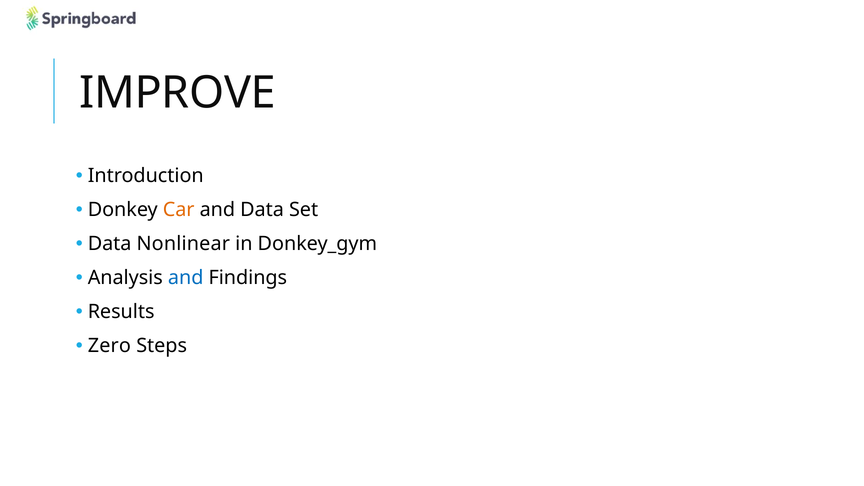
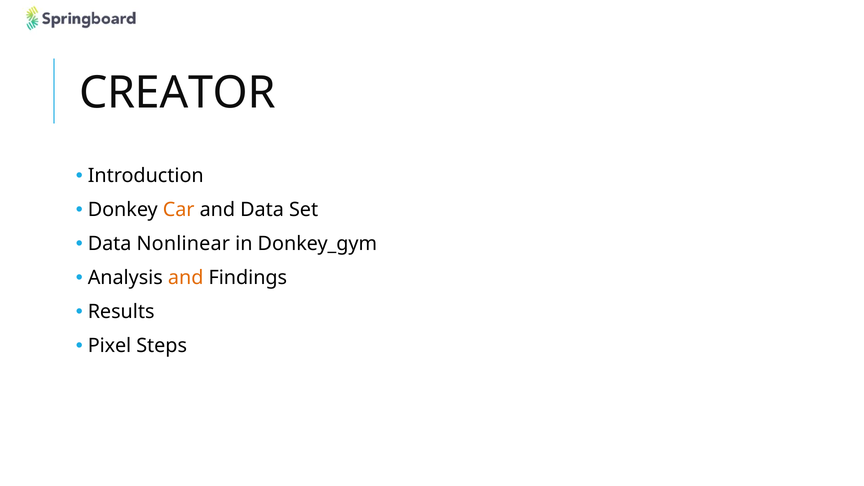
IMPROVE: IMPROVE -> CREATOR (177, 93)
and colour: blue -> orange (186, 278)
Zero: Zero -> Pixel (109, 346)
